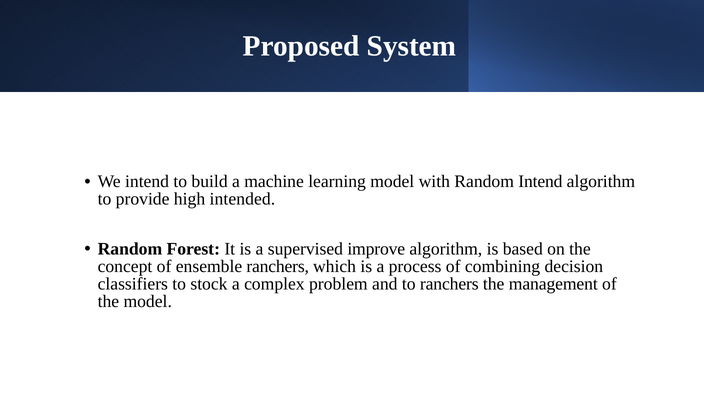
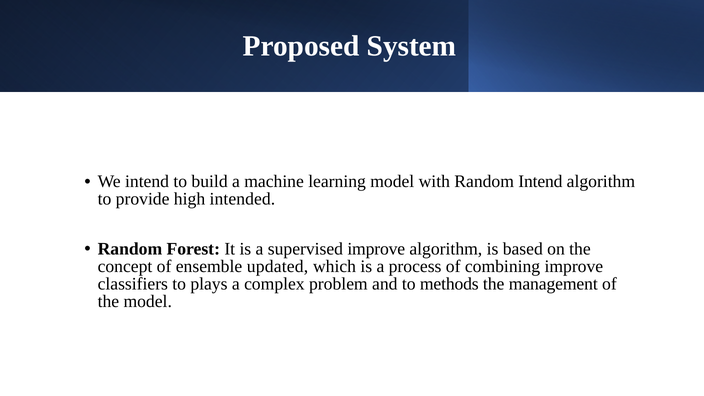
ensemble ranchers: ranchers -> updated (278, 266)
combining decision: decision -> improve (574, 266)
stock: stock -> plays (209, 284)
to ranchers: ranchers -> methods (449, 284)
